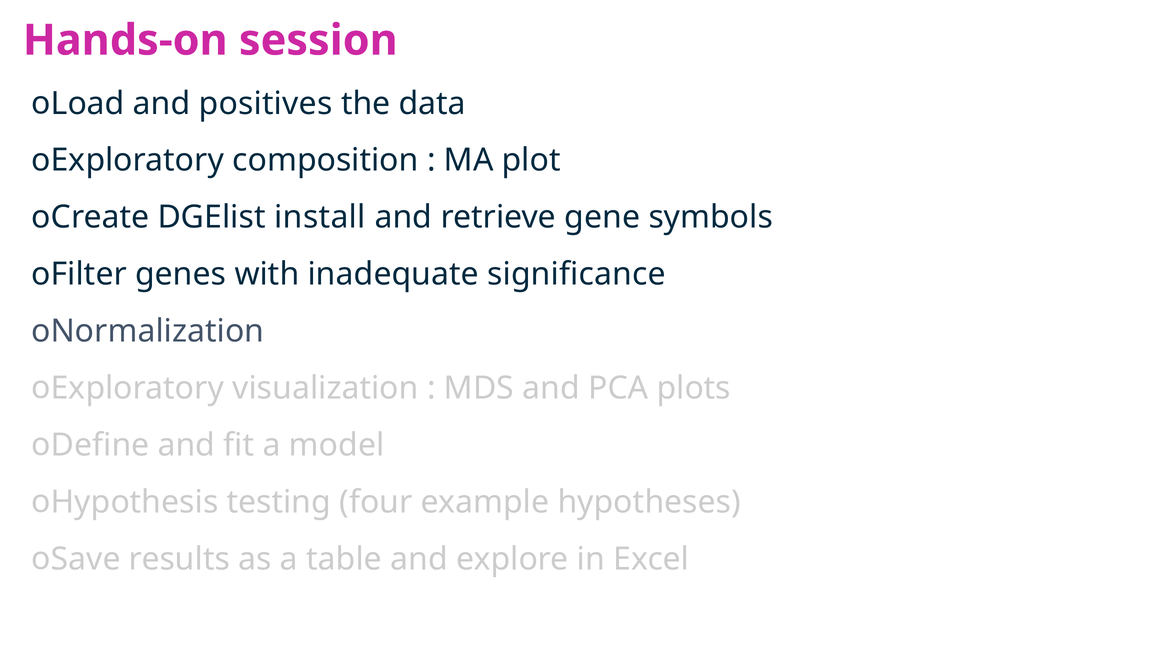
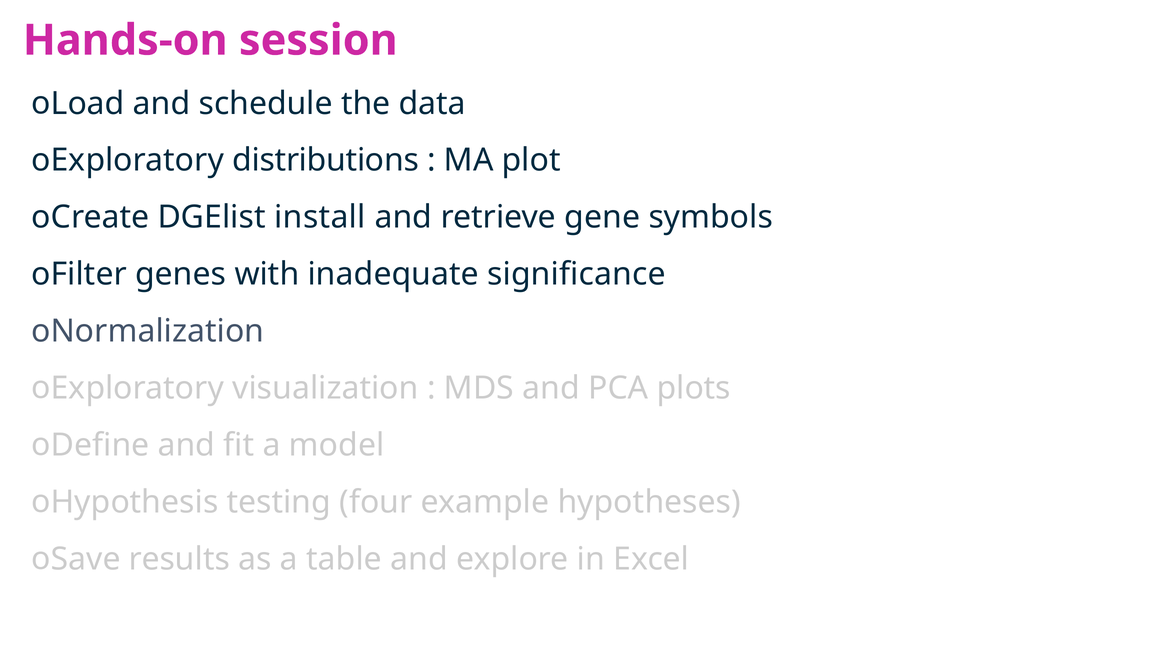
positives: positives -> schedule (266, 103)
composition: composition -> distributions (326, 160)
